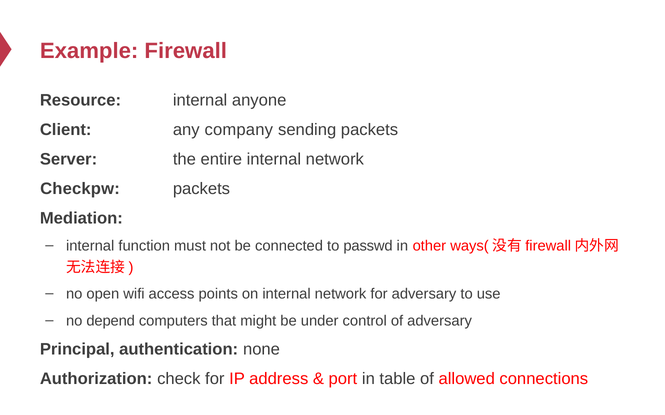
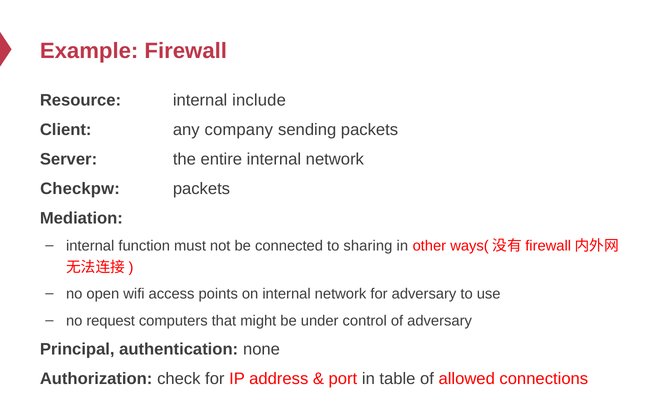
anyone: anyone -> include (259, 101)
passwd: passwd -> sharing (368, 246)
depend: depend -> request (111, 321)
